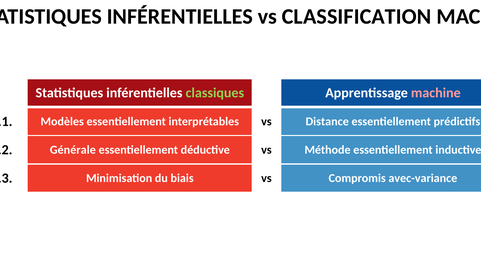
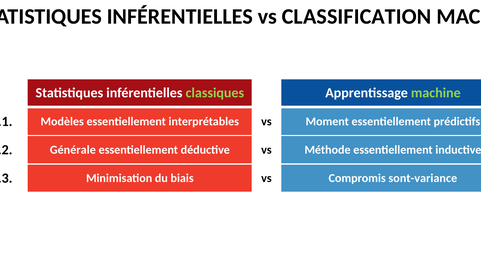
machine colour: pink -> light green (436, 93)
Distance: Distance -> Moment (327, 121)
avec-variance: avec-variance -> sont-variance (423, 178)
